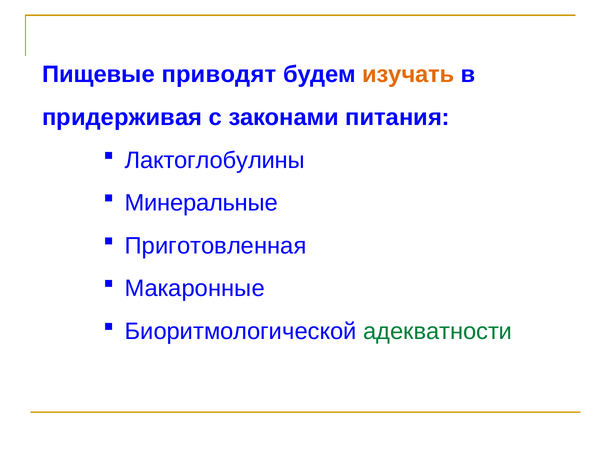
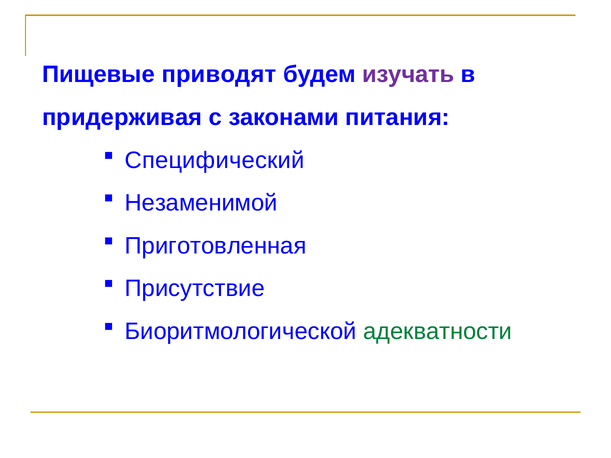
изучать colour: orange -> purple (408, 75)
Лактоглобулины: Лактоглобулины -> Специфический (215, 160)
Минеральные: Минеральные -> Незаменимой (201, 203)
Макаронные: Макаронные -> Присутствие (195, 289)
